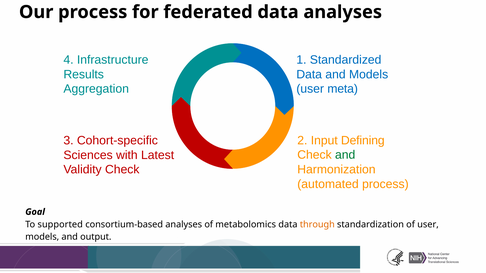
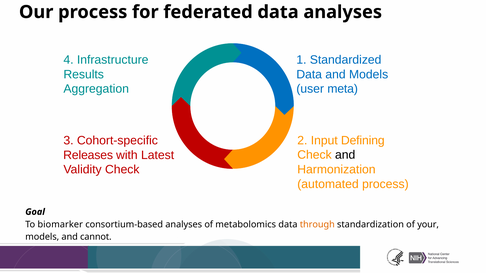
and colour: green -> black (345, 155)
Sciences: Sciences -> Releases (88, 155)
supported: supported -> biomarker (60, 225)
of user: user -> your (428, 225)
output: output -> cannot (96, 237)
